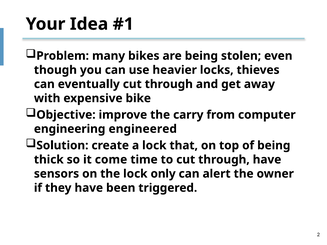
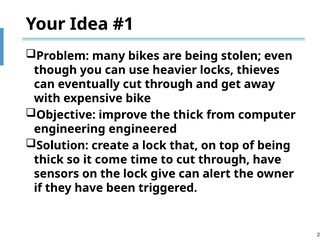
the carry: carry -> thick (188, 115)
only: only -> give (163, 174)
